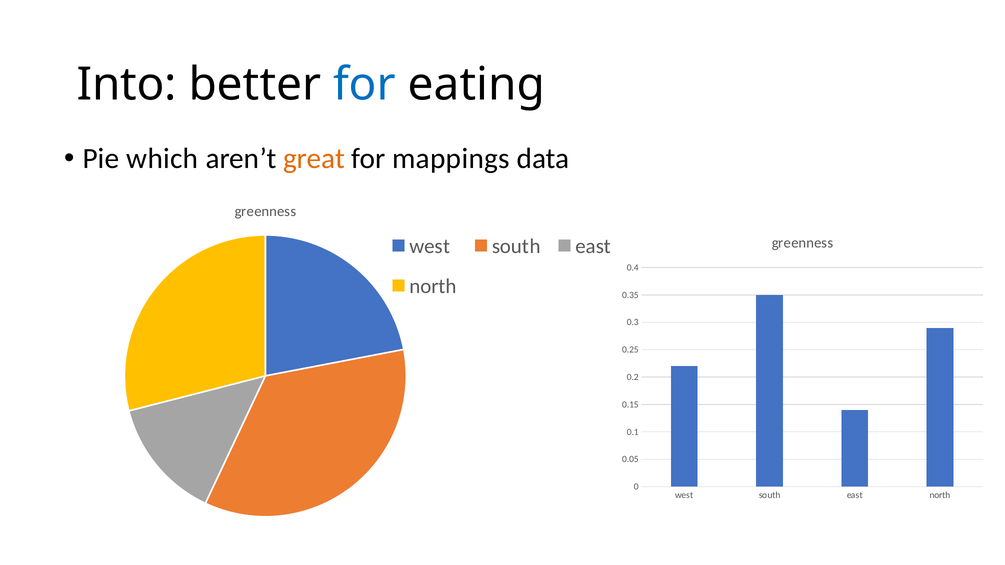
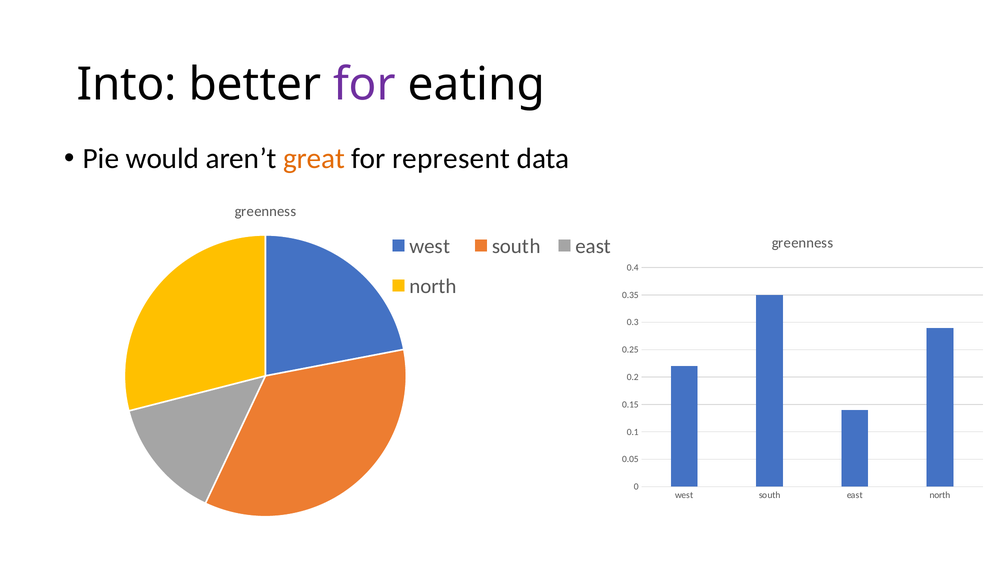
for colour: blue -> purple (365, 84)
which: which -> would (163, 159)
mappings: mappings -> represent (451, 159)
